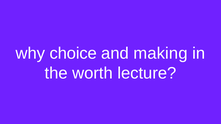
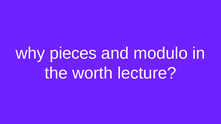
choice: choice -> pieces (73, 53)
making: making -> modulo (161, 53)
